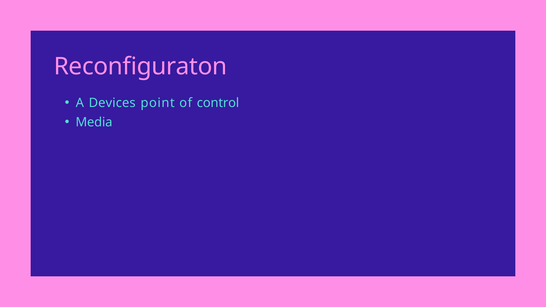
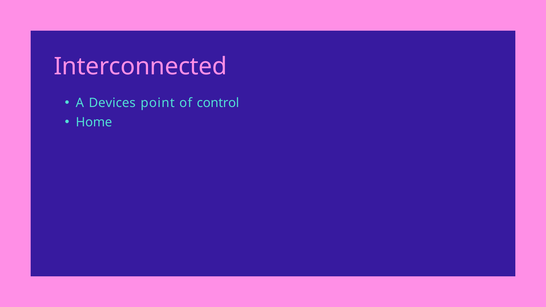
Reconfiguraton: Reconfiguraton -> Interconnected (140, 67)
Media: Media -> Home (94, 122)
